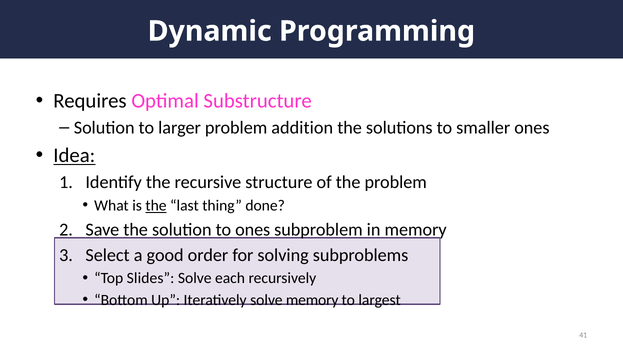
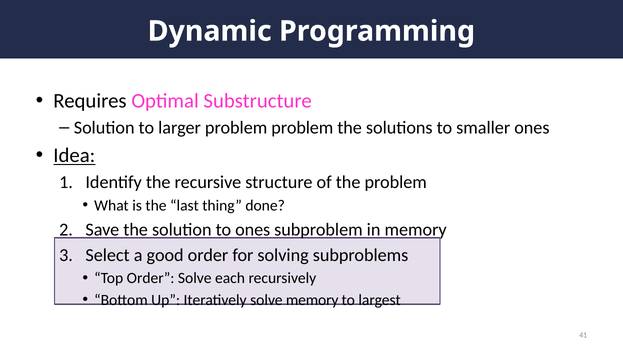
problem addition: addition -> problem (302, 128)
the underline: present -> none (156, 205)
Top Slides: Slides -> Order (151, 278)
